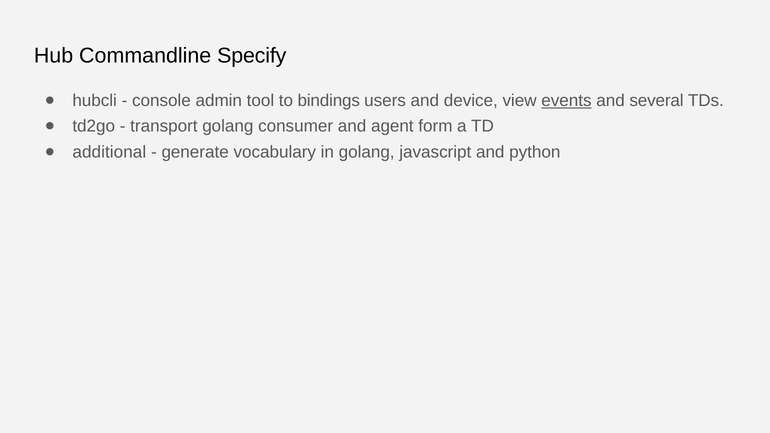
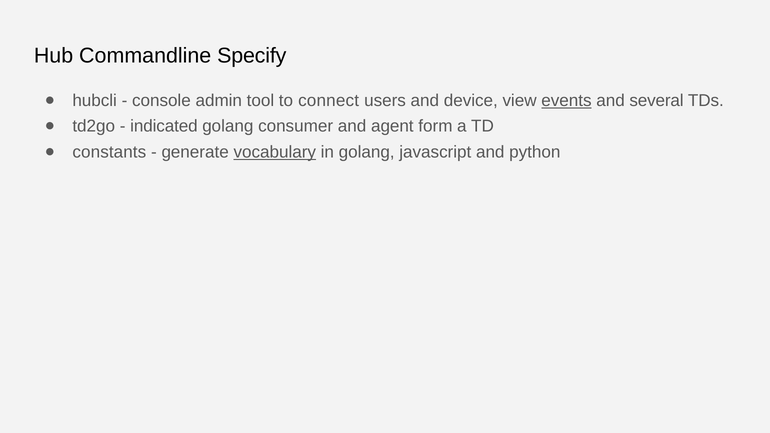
bindings: bindings -> connect (329, 100)
transport: transport -> indicated (164, 126)
additional: additional -> constants (109, 152)
vocabulary underline: none -> present (275, 152)
